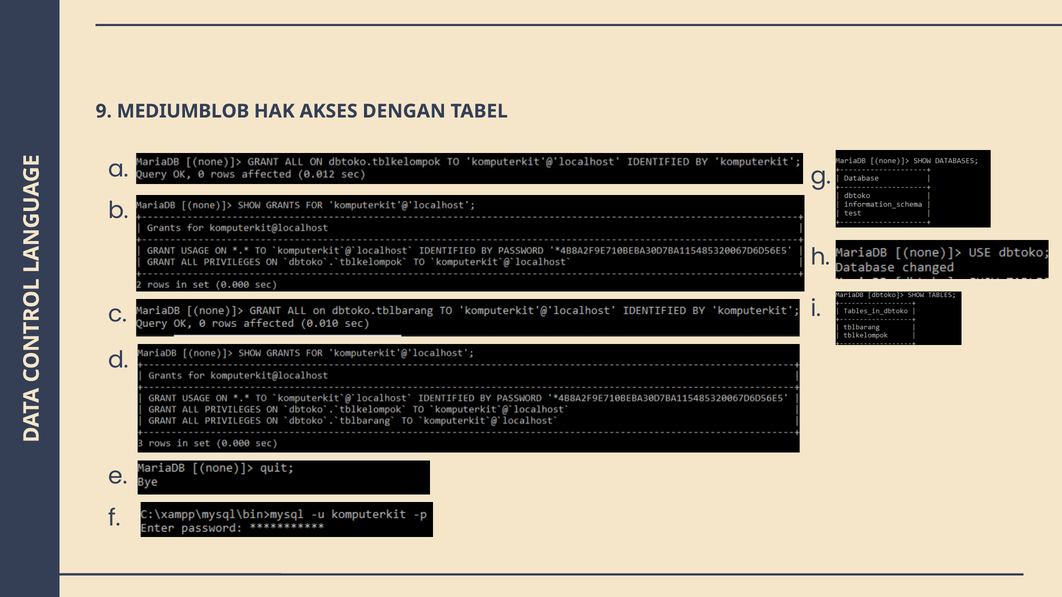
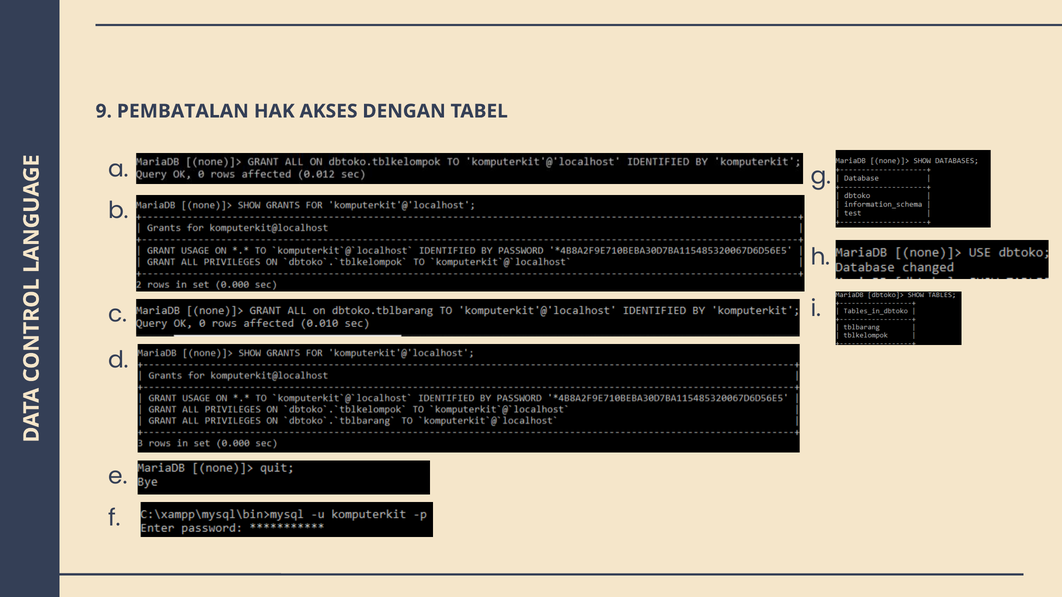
MEDIUMBLOB: MEDIUMBLOB -> PEMBATALAN (183, 111)
